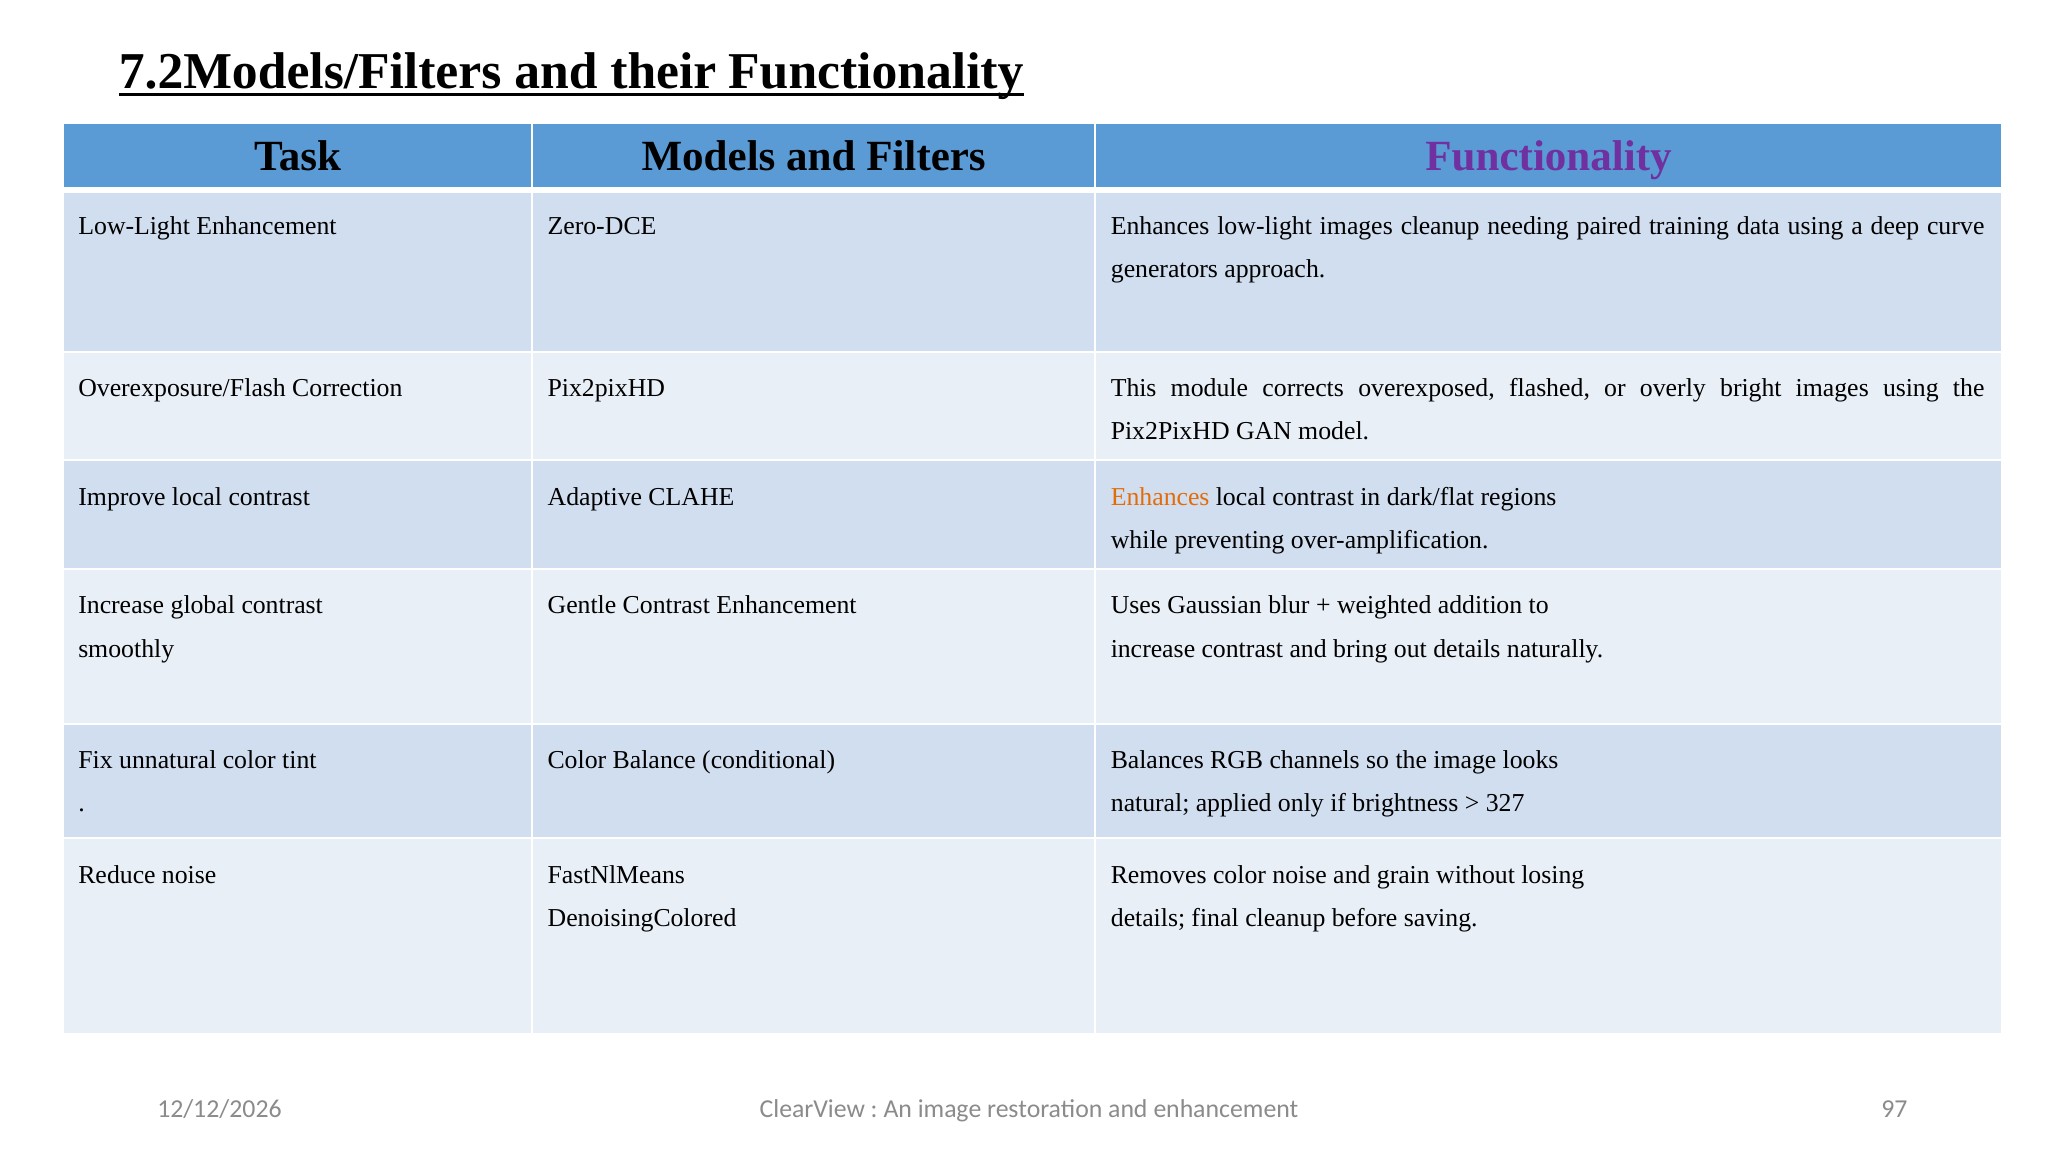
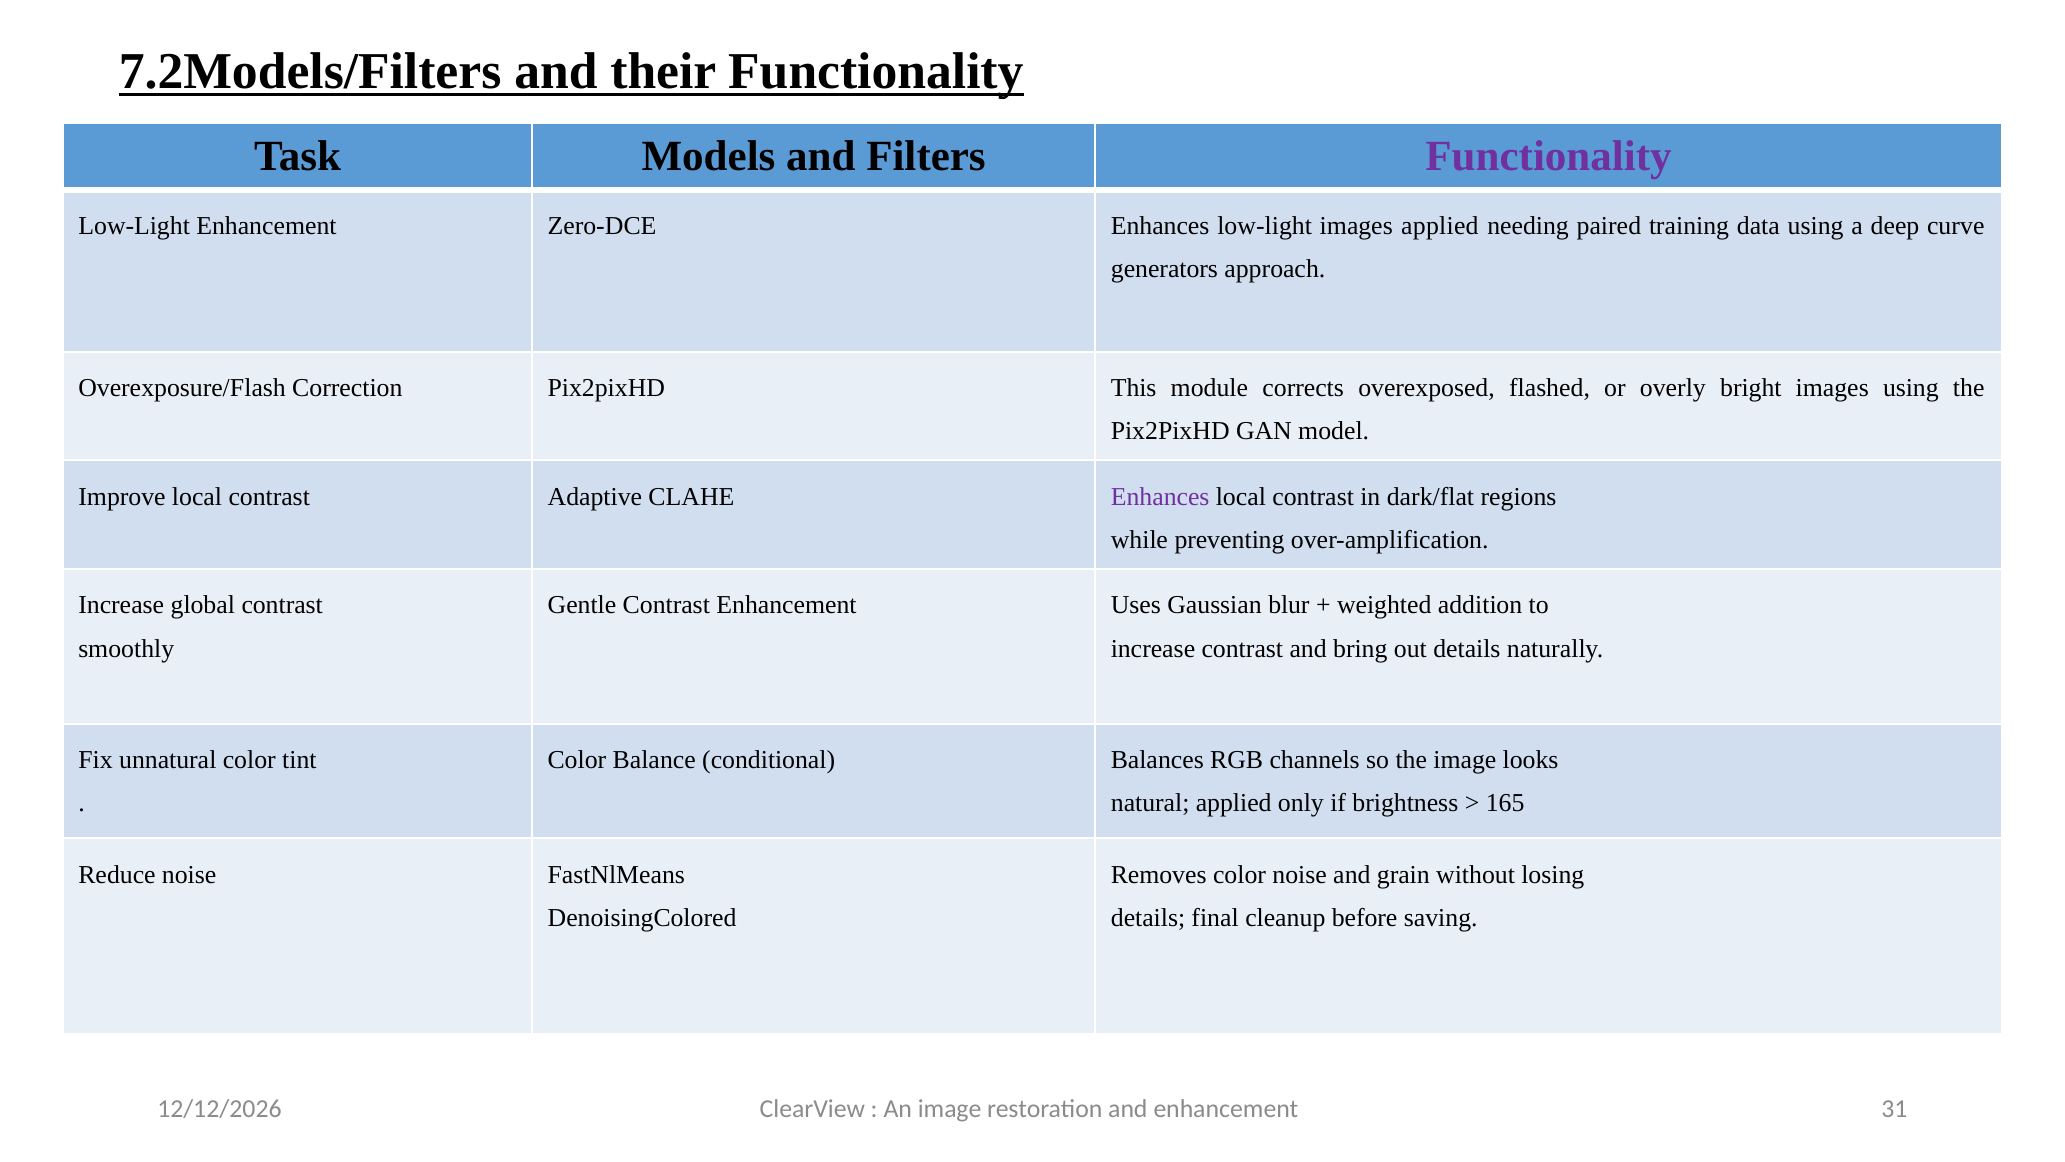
images cleanup: cleanup -> applied (1440, 226)
Enhances colour: orange -> purple (1160, 497)
327: 327 -> 165 (1505, 803)
97: 97 -> 31 (1894, 1109)
